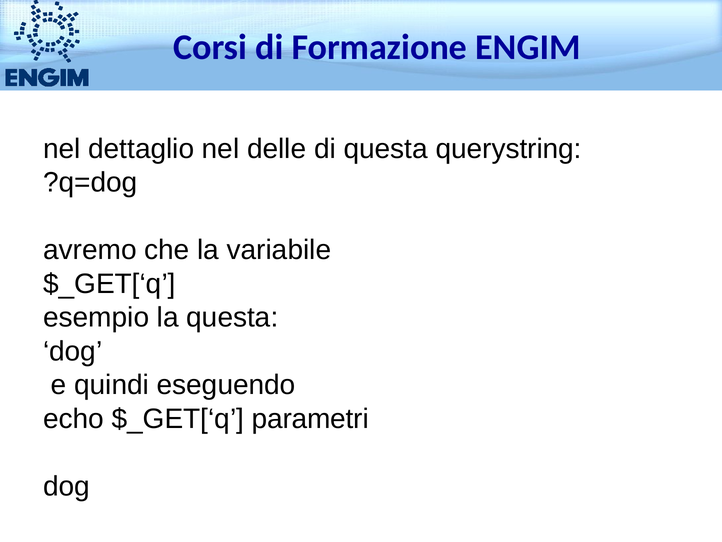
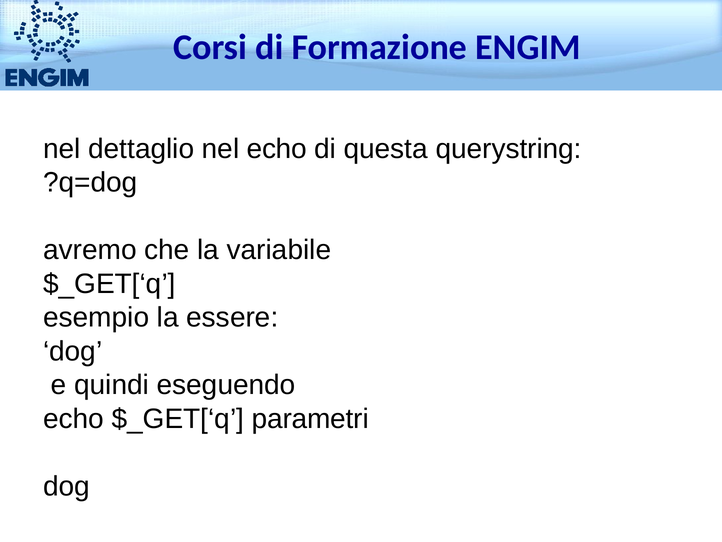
nel delle: delle -> echo (277, 149)
la questa: questa -> essere (232, 317)
